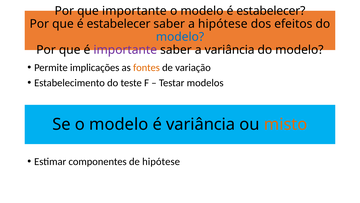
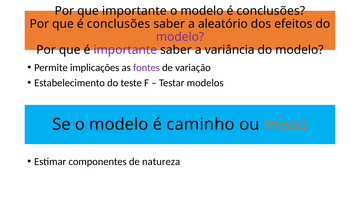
modelo é estabelecer: estabelecer -> conclusões (271, 11)
que é estabelecer: estabelecer -> conclusões (118, 24)
a hipótese: hipótese -> aleatório (223, 24)
modelo colour: blue -> purple (180, 37)
fontes colour: orange -> purple (146, 67)
é variância: variância -> caminho (201, 124)
de hipótese: hipótese -> natureza (161, 161)
